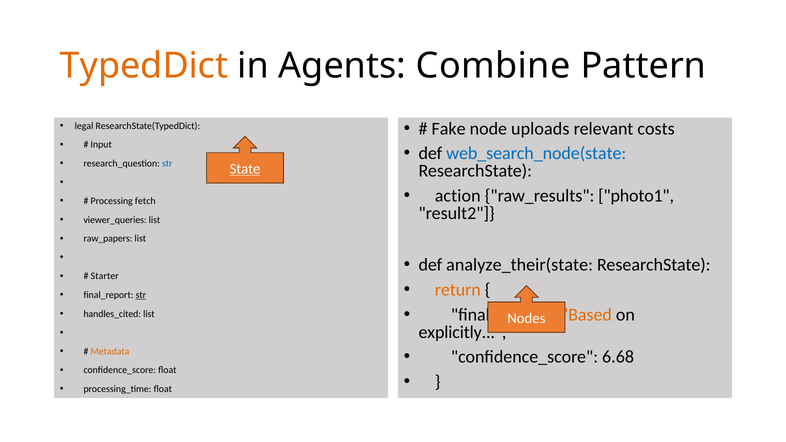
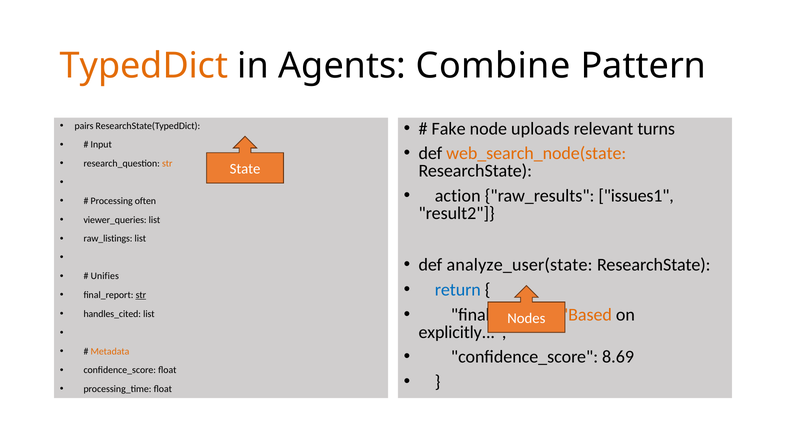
costs: costs -> turns (656, 129)
legal: legal -> pairs (84, 126)
web_search_node(state colour: blue -> orange (536, 154)
str colour: blue -> orange (167, 163)
State underline: present -> none (245, 169)
photo1: photo1 -> issues1 (636, 196)
fetch: fetch -> often (145, 201)
raw_papers: raw_papers -> raw_listings (108, 239)
analyze_their(state: analyze_their(state -> analyze_user(state (520, 265)
Starter: Starter -> Unifies (105, 276)
return colour: orange -> blue (458, 290)
6.68: 6.68 -> 8.69 (618, 357)
